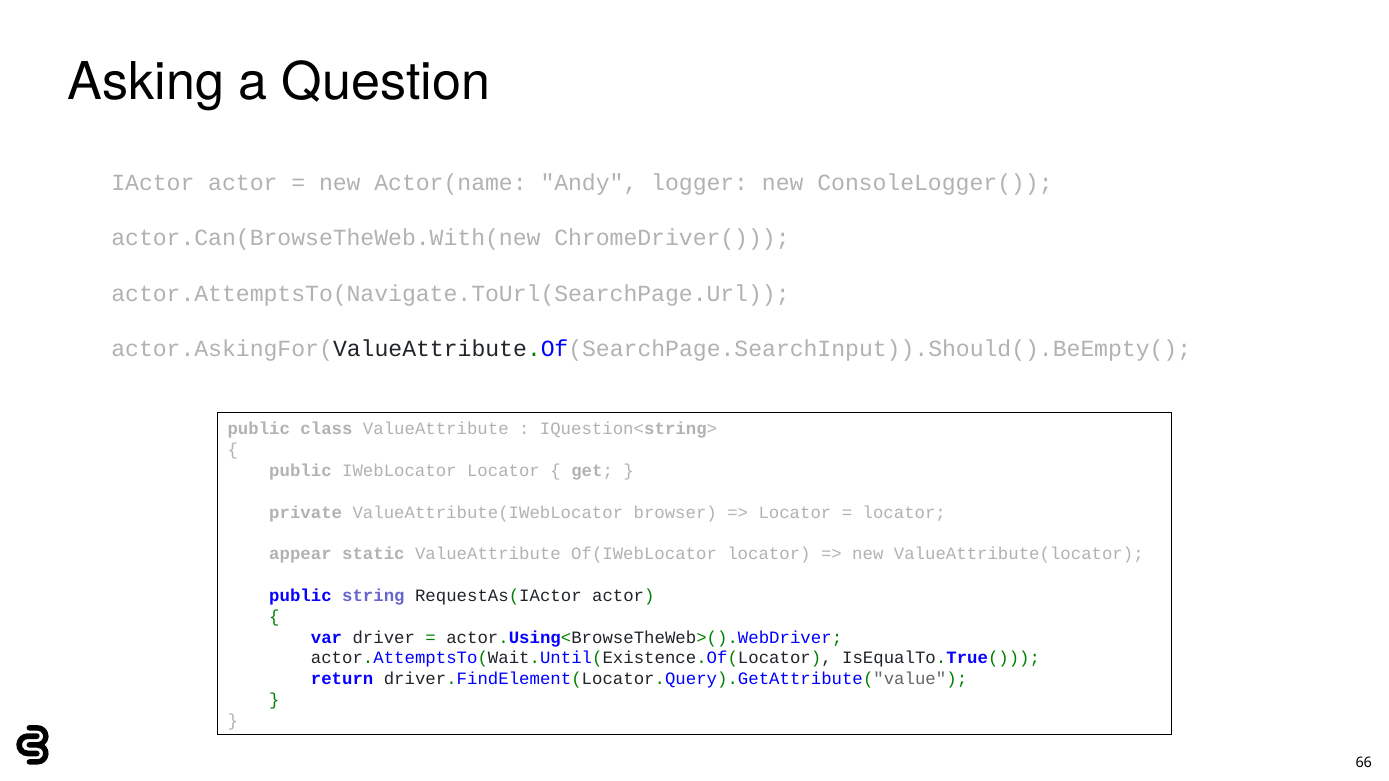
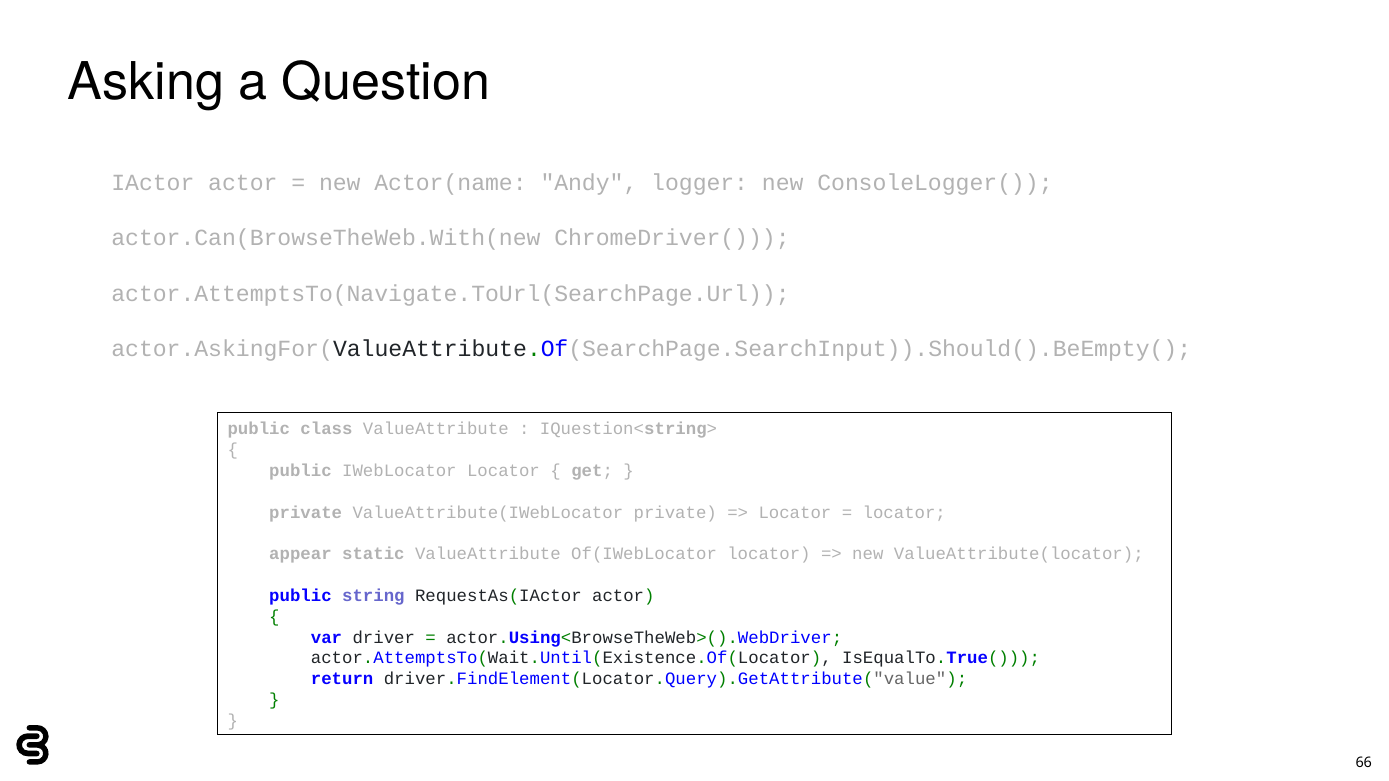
ValueAttribute(IWebLocator browser: browser -> private (675, 513)
